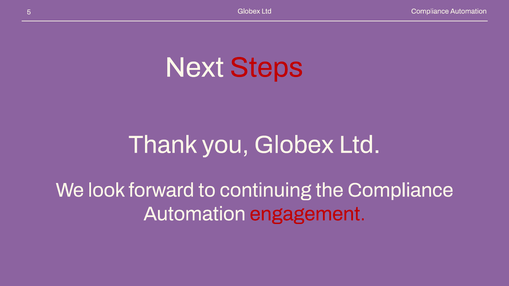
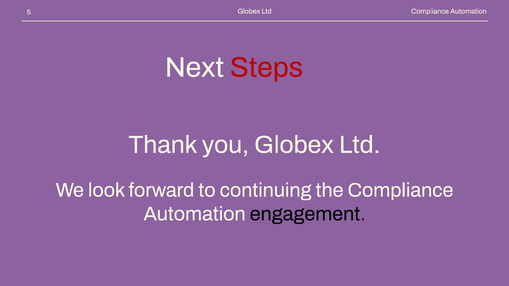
engagement colour: red -> black (308, 214)
